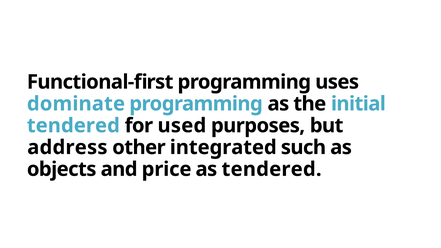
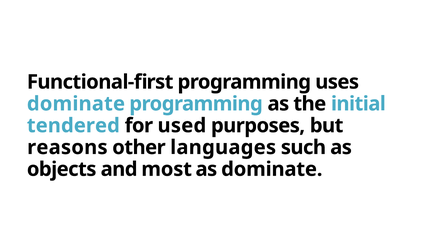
address: address -> reasons (67, 148)
integrated: integrated -> languages (223, 148)
price: price -> most (167, 169)
as tendered: tendered -> dominate (272, 169)
